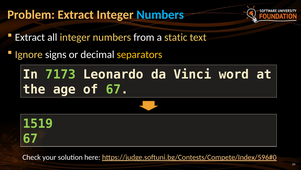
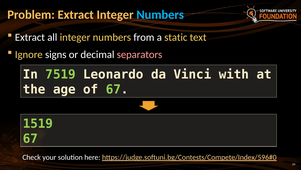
separators colour: yellow -> pink (140, 54)
7173: 7173 -> 7519 (61, 74)
word: word -> with (234, 74)
